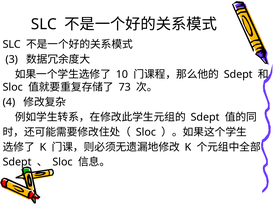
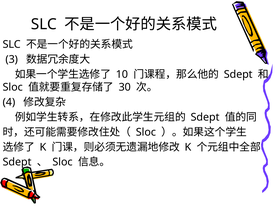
73: 73 -> 30 (125, 87)
